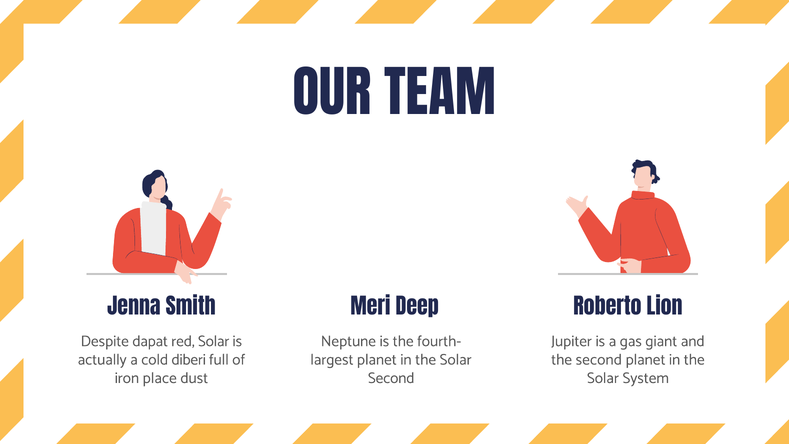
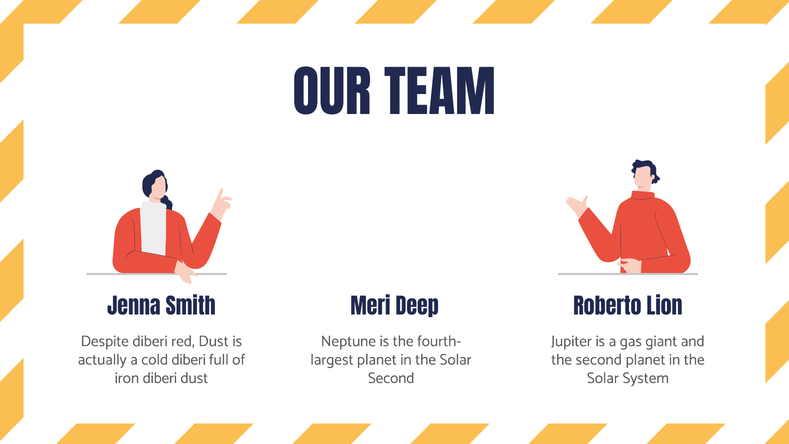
Despite dapat: dapat -> diberi (150, 341)
red Solar: Solar -> Dust (213, 341)
iron place: place -> diberi (160, 378)
